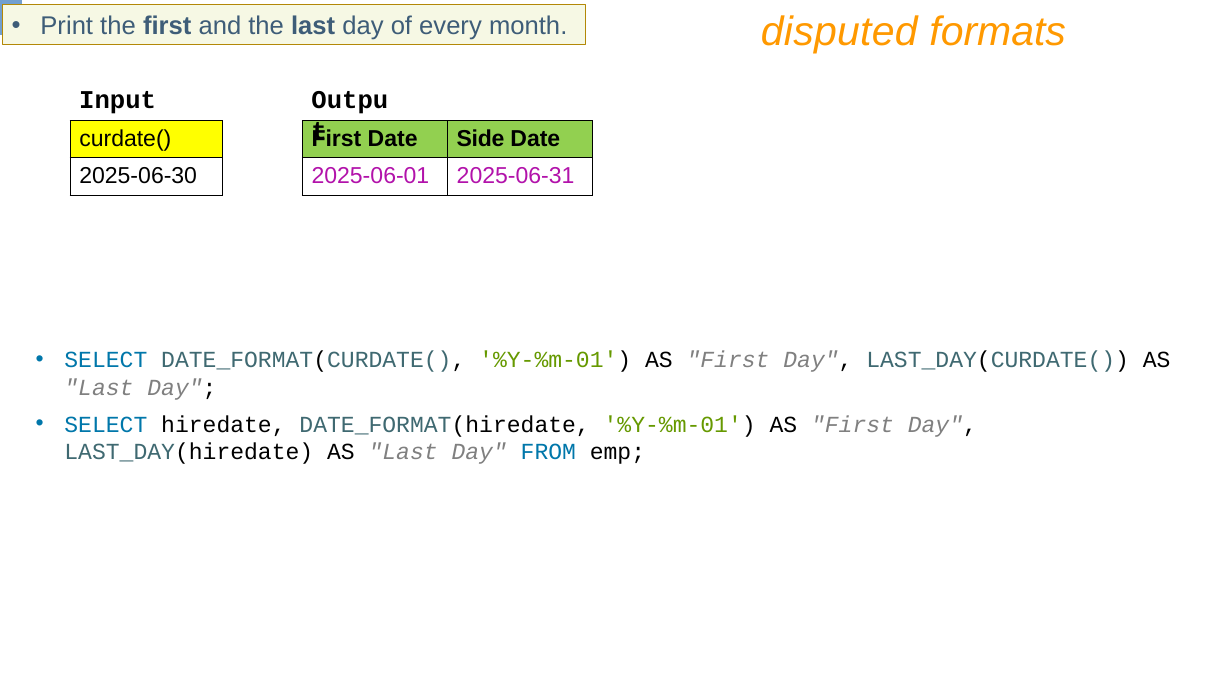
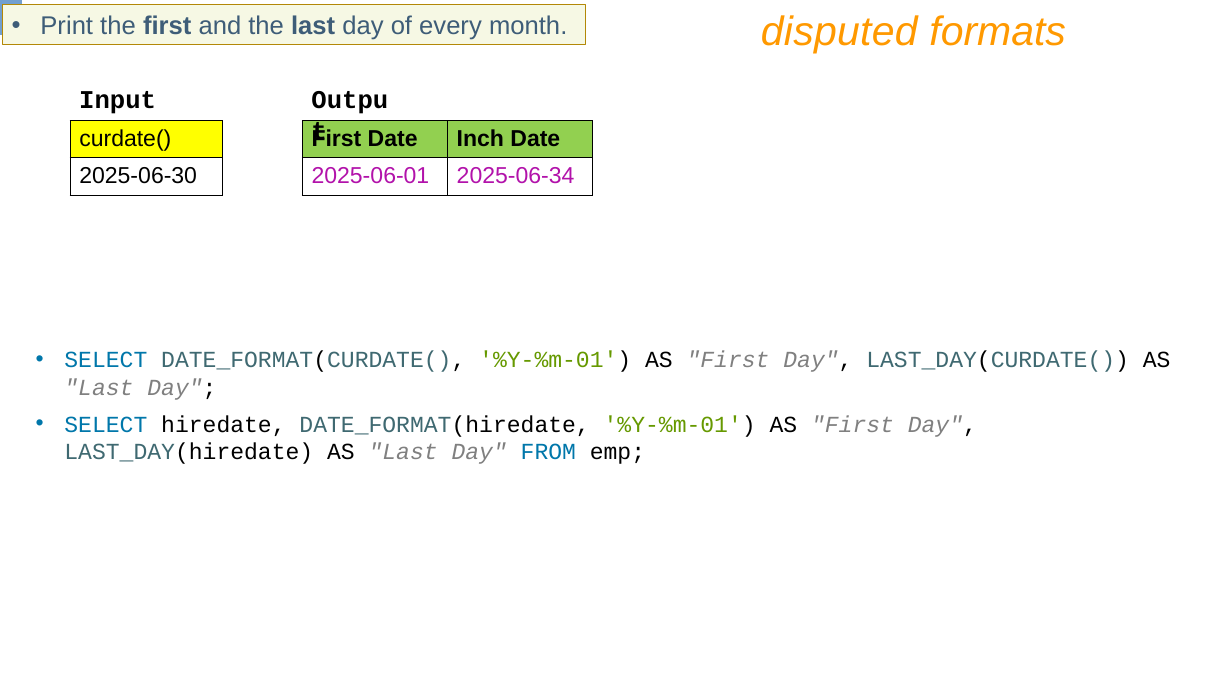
Side: Side -> Inch (480, 139)
2025-06-31: 2025-06-31 -> 2025-06-34 (516, 176)
